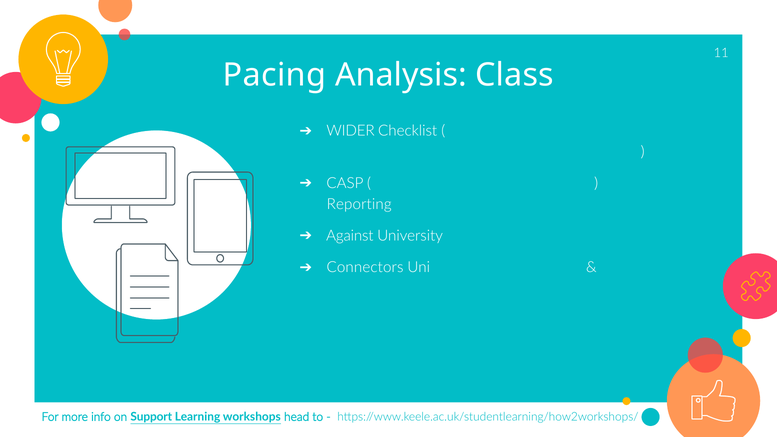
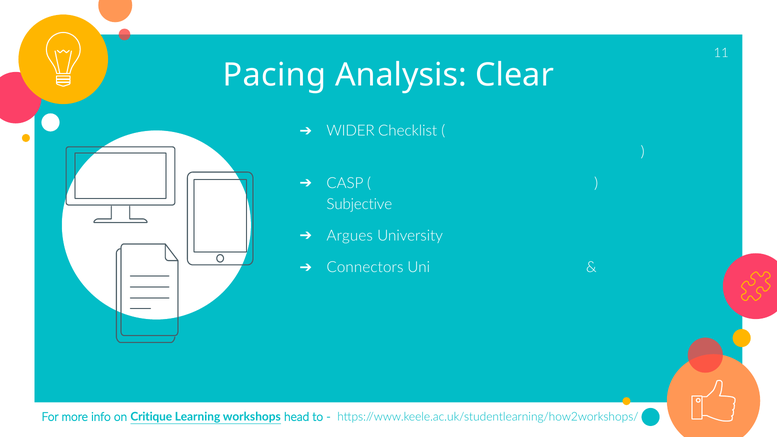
Class: Class -> Clear (515, 75)
Reporting: Reporting -> Subjective (359, 204)
Against: Against -> Argues (350, 236)
Support: Support -> Critique (151, 417)
